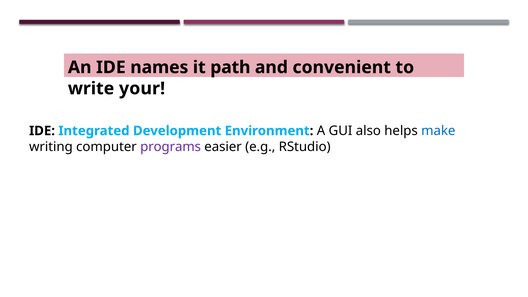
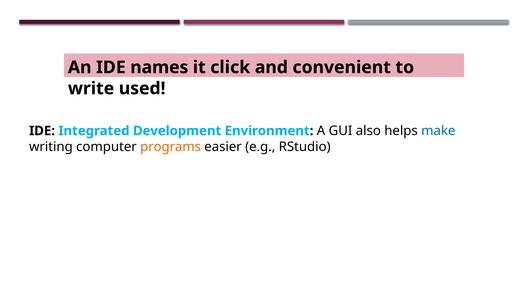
path: path -> click (230, 67)
your: your -> used (142, 88)
programs colour: purple -> orange (171, 147)
